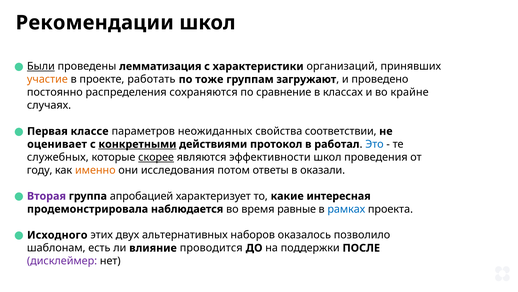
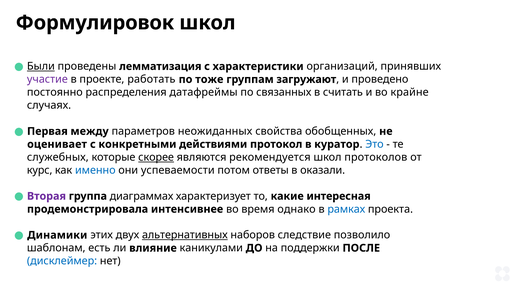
Рекомендации: Рекомендации -> Формулировок (95, 23)
участие colour: orange -> purple (47, 79)
сохраняются: сохраняются -> датафреймы (204, 92)
сравнение: сравнение -> связанных (284, 92)
классах: классах -> считать (343, 92)
классе: классе -> между (90, 131)
соответствии: соответствии -> обобщенных (341, 131)
конкретными underline: present -> none (137, 144)
работал: работал -> куратор (337, 144)
эффективности: эффективности -> рекомендуется (270, 157)
проведения: проведения -> протоколов (376, 157)
году: году -> курс (40, 170)
именно colour: orange -> blue (95, 170)
исследования: исследования -> успеваемости (178, 170)
апробацией: апробацией -> диаграммах (142, 196)
наблюдается: наблюдается -> интенсивнее (187, 209)
равные: равные -> однако (296, 209)
Исходного: Исходного -> Динамики (57, 235)
альтернативных underline: none -> present (185, 235)
оказалось: оказалось -> следствие (304, 235)
проводится: проводится -> каникулами (211, 248)
дисклеймер colour: purple -> blue (62, 260)
